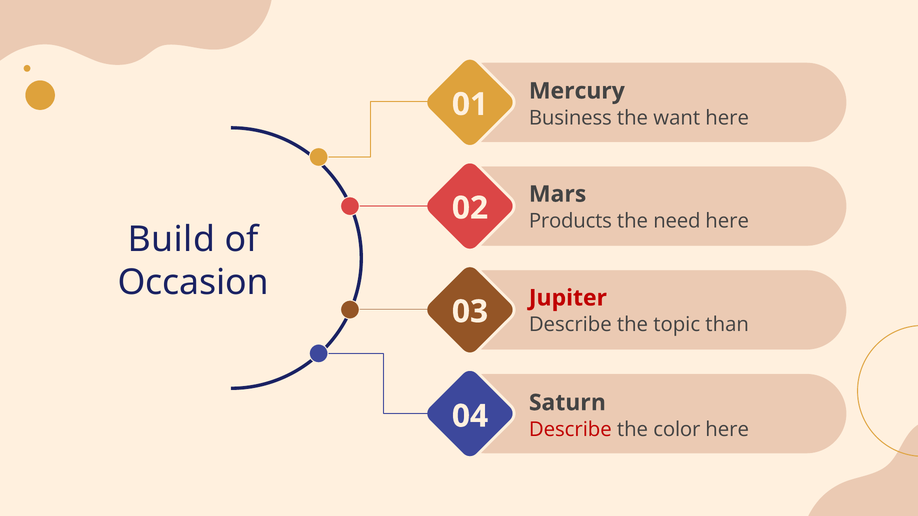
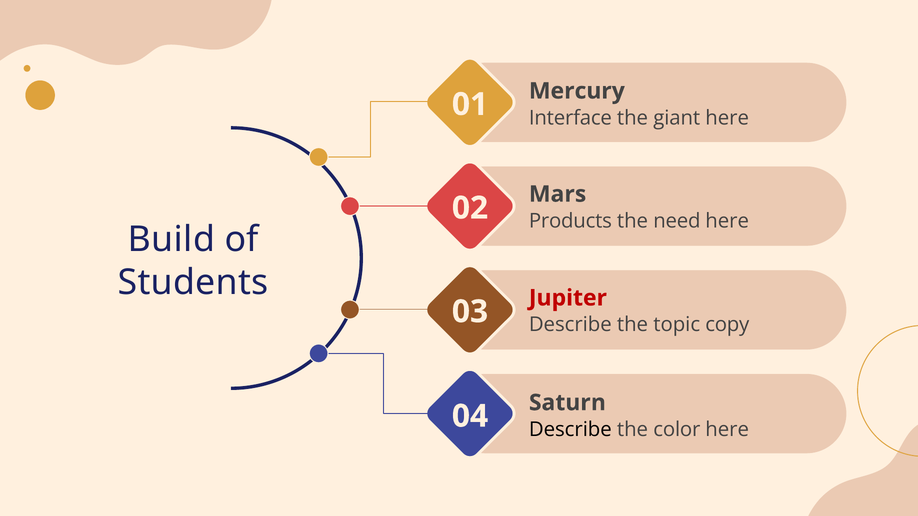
Business: Business -> Interface (570, 118)
want: want -> giant (677, 118)
Occasion: Occasion -> Students (193, 282)
than: than -> copy (727, 325)
Describe colour: red -> black (570, 430)
